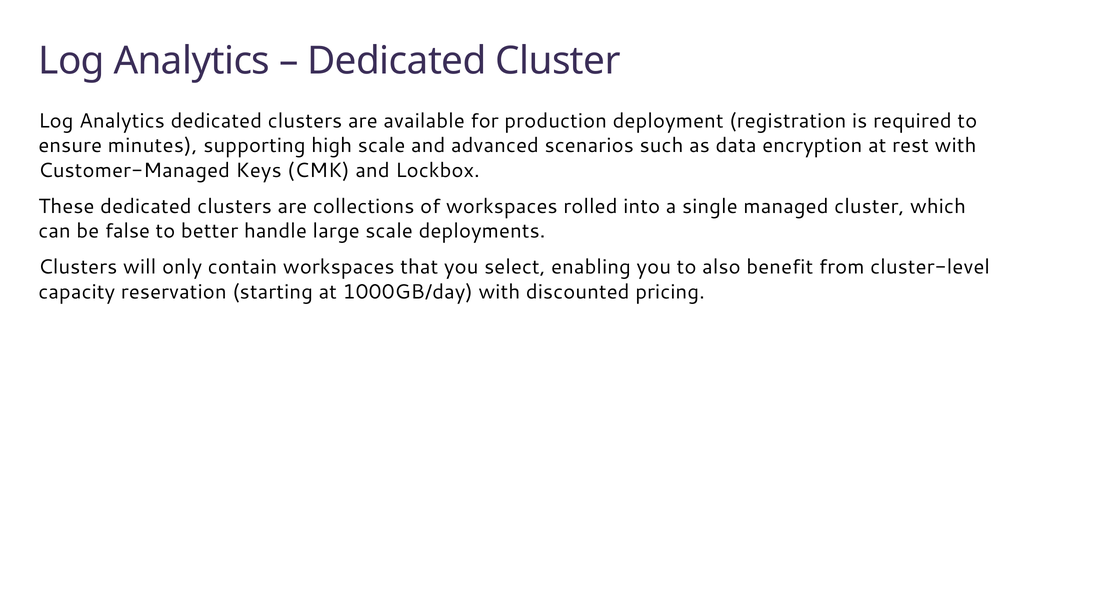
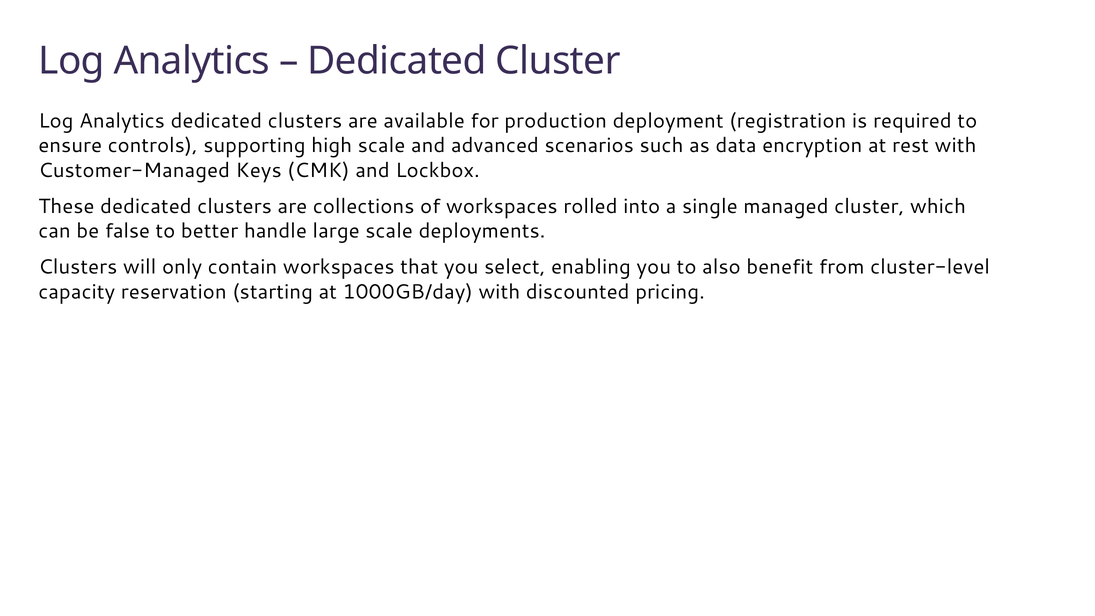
minutes: minutes -> controls (153, 146)
